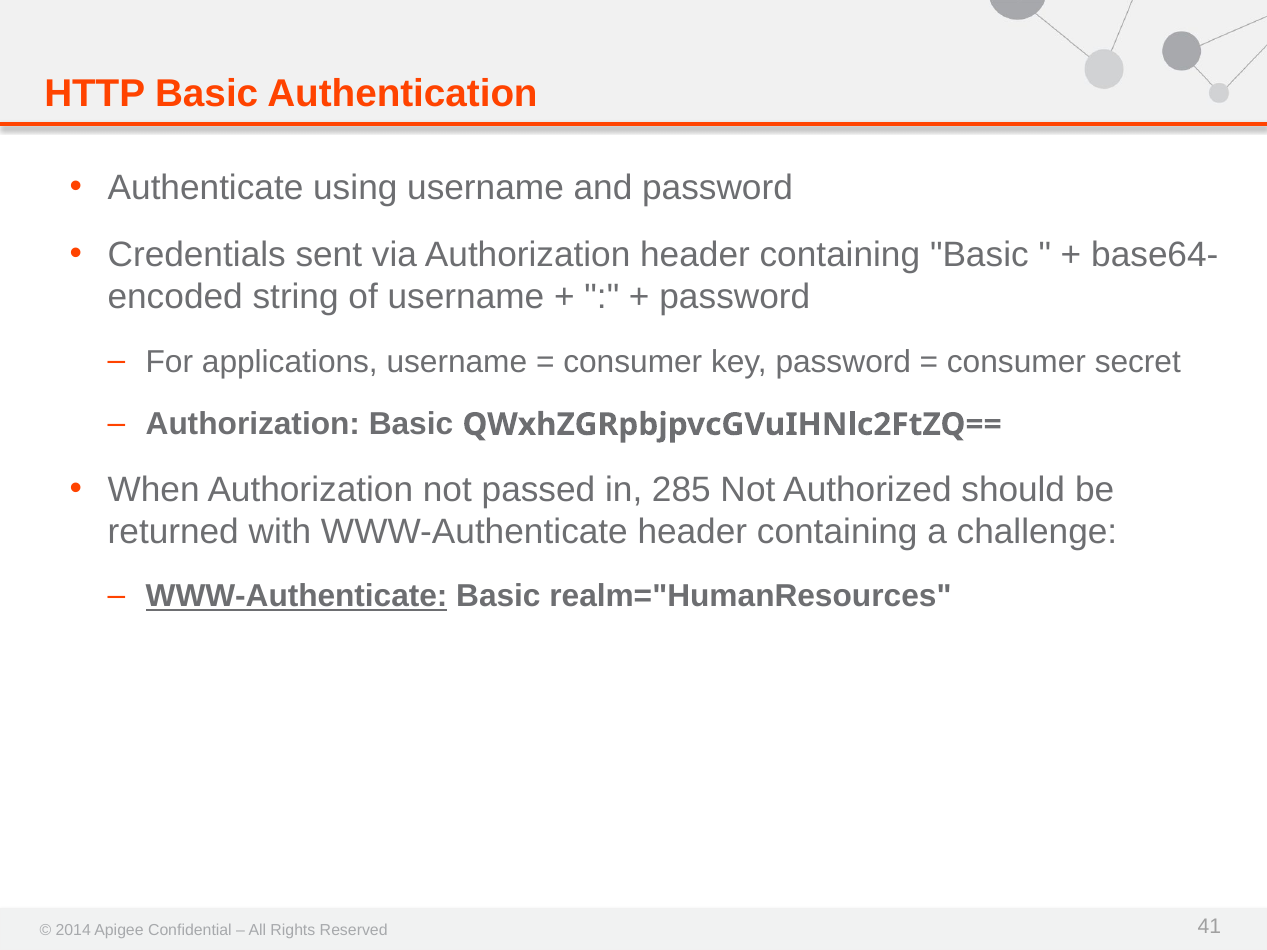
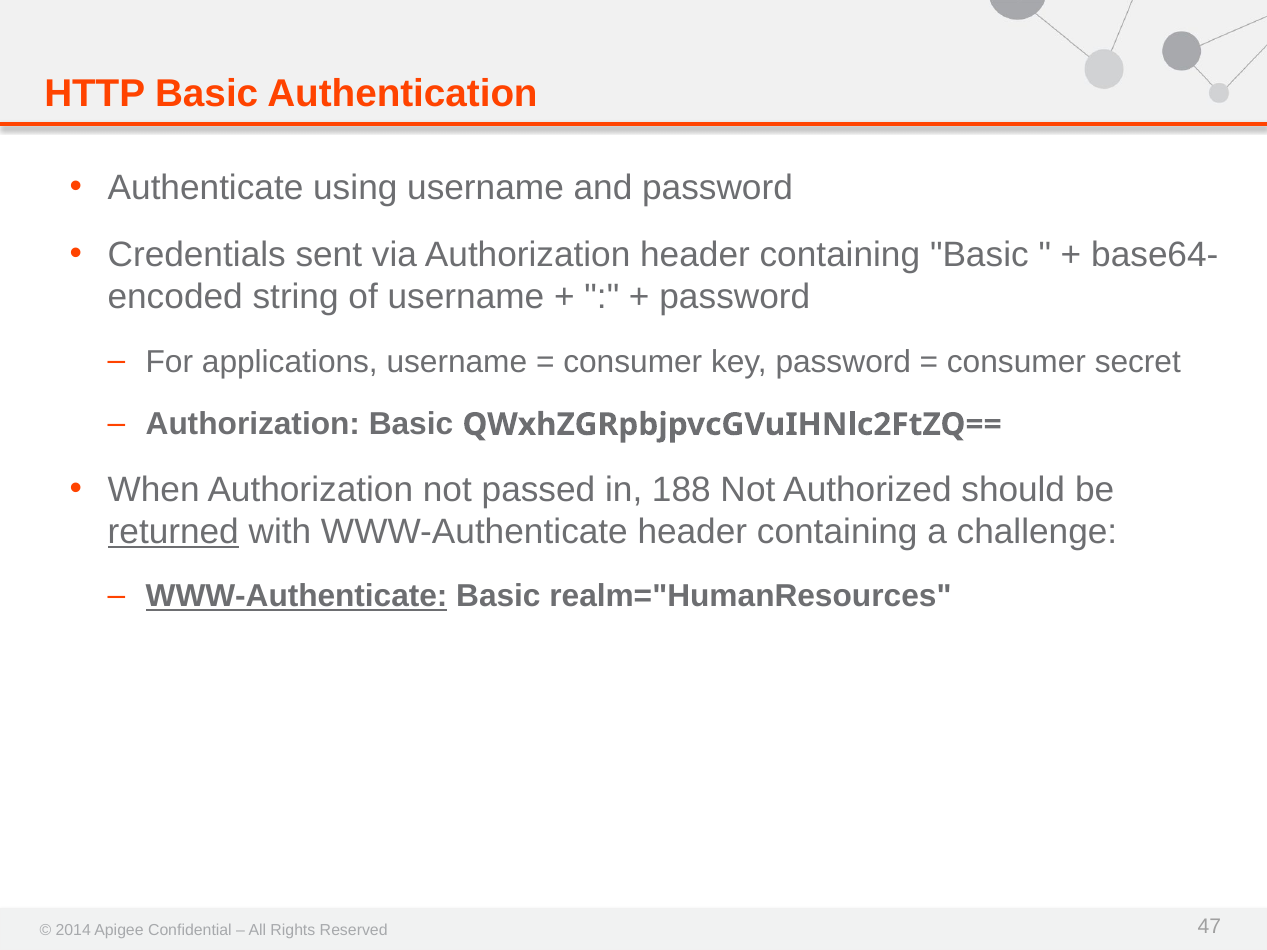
285: 285 -> 188 (681, 490)
returned underline: none -> present (173, 532)
41: 41 -> 47 (1209, 926)
